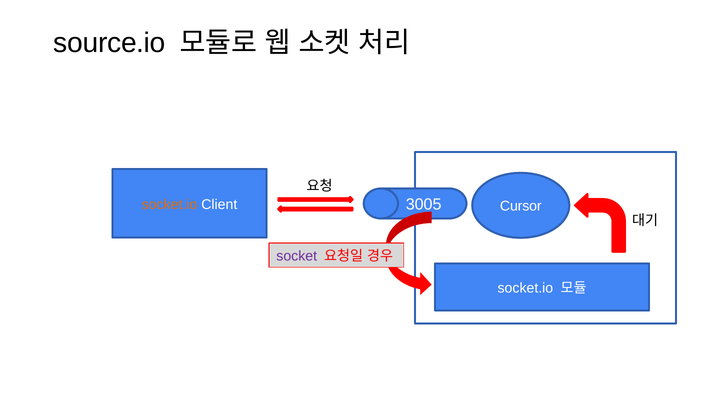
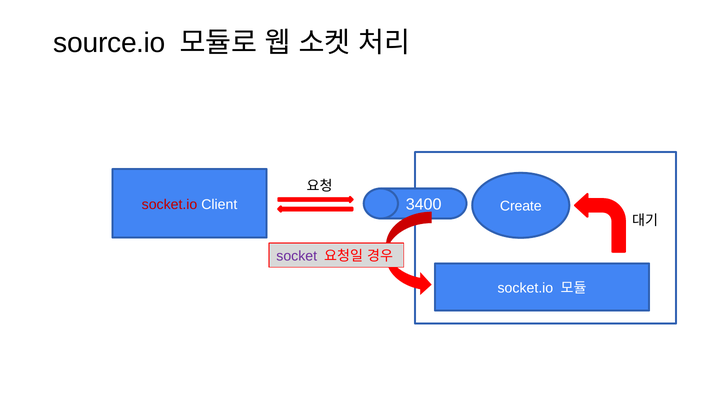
socket.io colour: orange -> red (170, 204)
3005: 3005 -> 3400 (424, 205)
Cursor: Cursor -> Create (521, 206)
